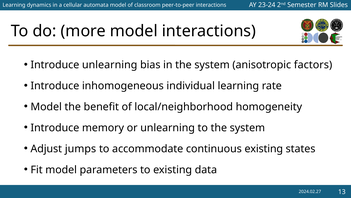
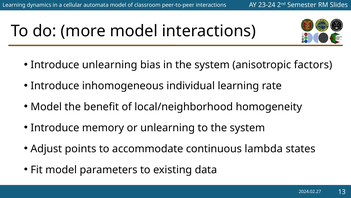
jumps: jumps -> points (81, 148)
continuous existing: existing -> lambda (264, 148)
